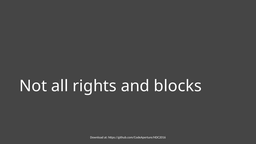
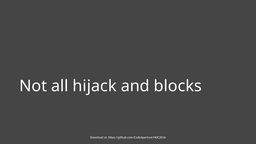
rights: rights -> hijack (95, 86)
